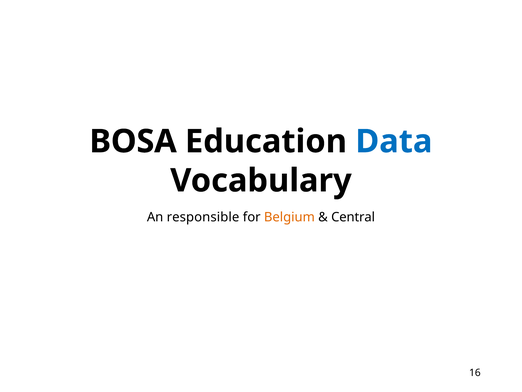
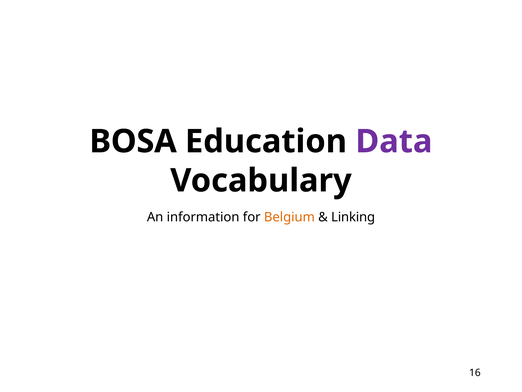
Data colour: blue -> purple (394, 141)
responsible: responsible -> information (203, 217)
Central: Central -> Linking (353, 217)
